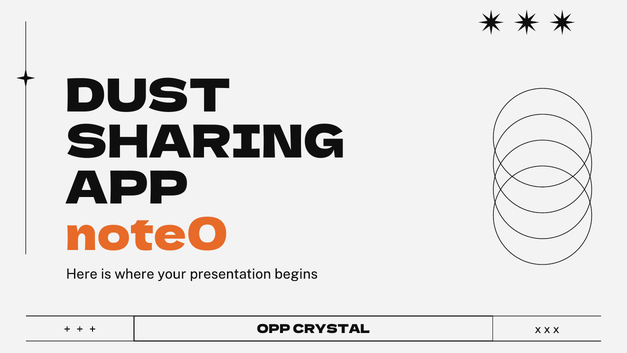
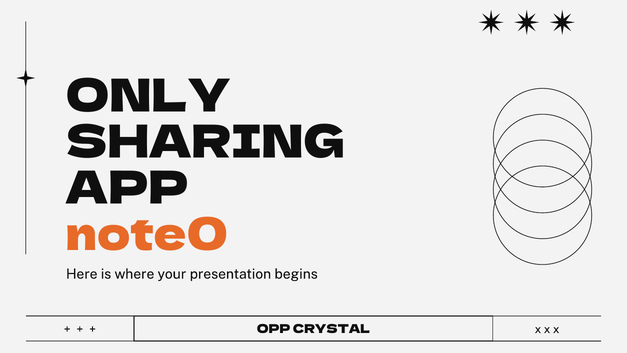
DUST: DUST -> ONLY (148, 96)
